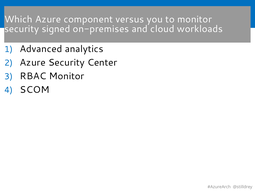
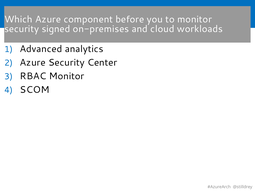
versus: versus -> before (130, 19)
